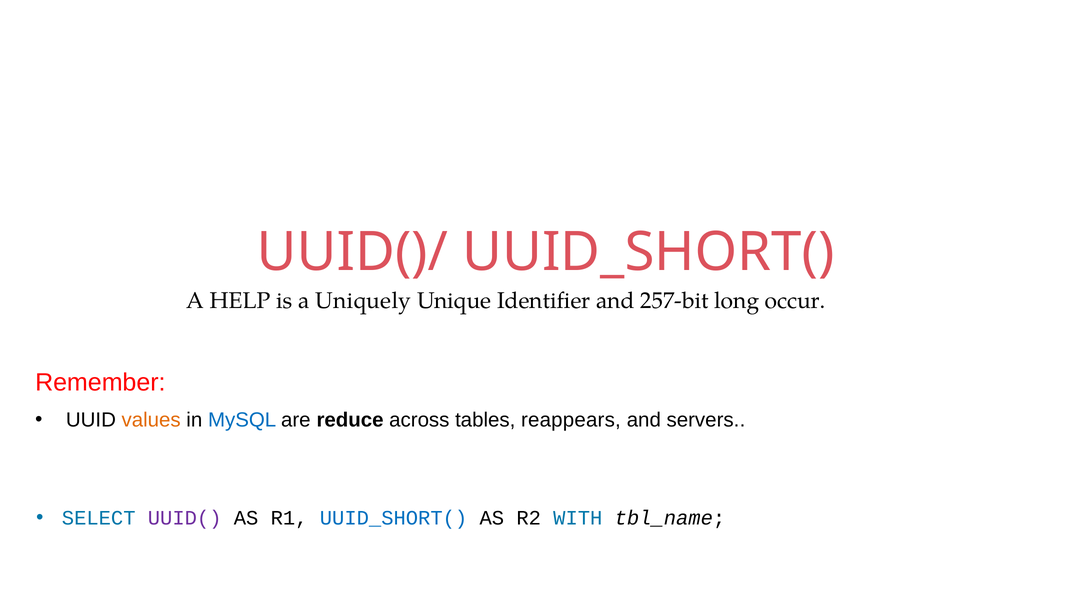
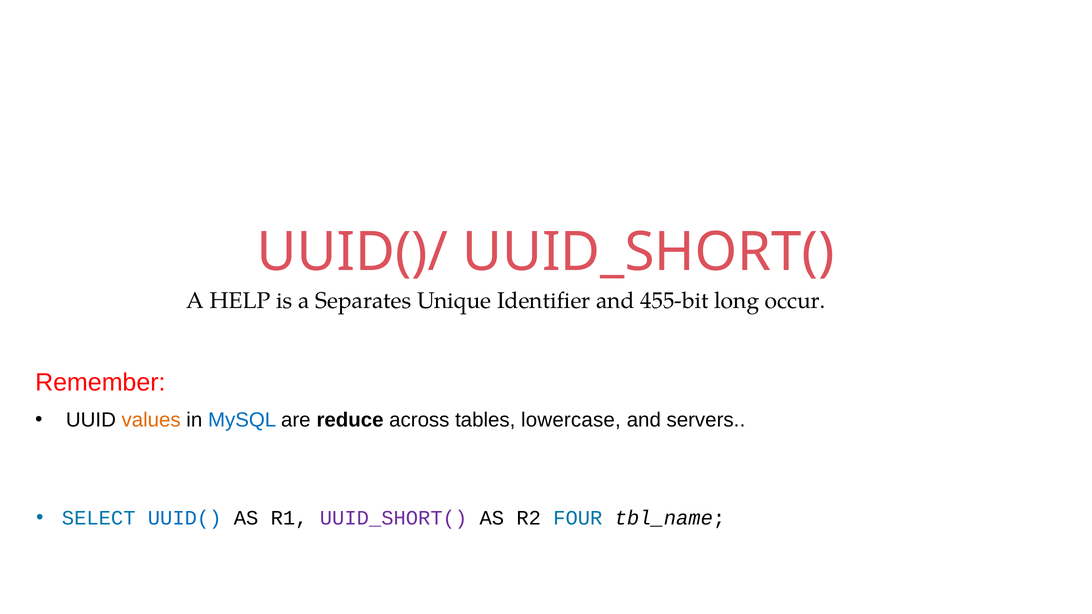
Uniquely: Uniquely -> Separates (363, 301)
257-bit: 257-bit -> 455-bit (674, 301)
reappears: reappears -> lowercase (571, 420)
UUID( colour: purple -> blue (185, 518)
UUID_SHORT( colour: blue -> purple (394, 518)
WITH: WITH -> FOUR (578, 518)
